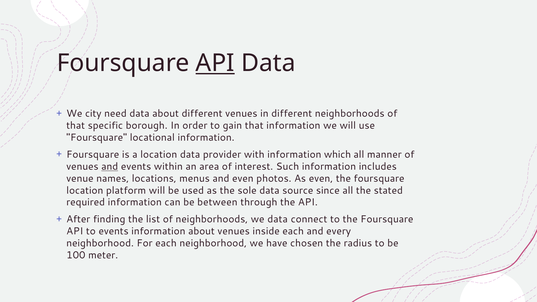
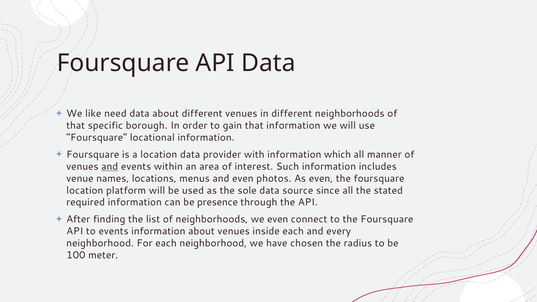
API underline: present -> none (215, 63)
city: city -> like (93, 114)
between: between -> presence (217, 202)
we data: data -> even (278, 219)
